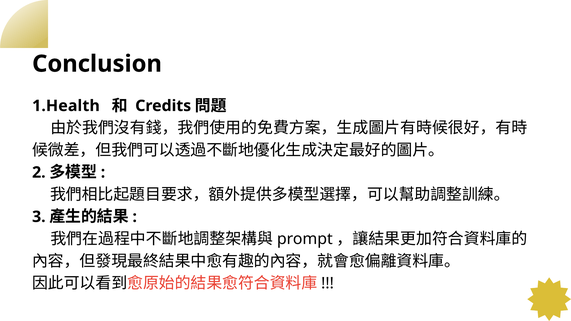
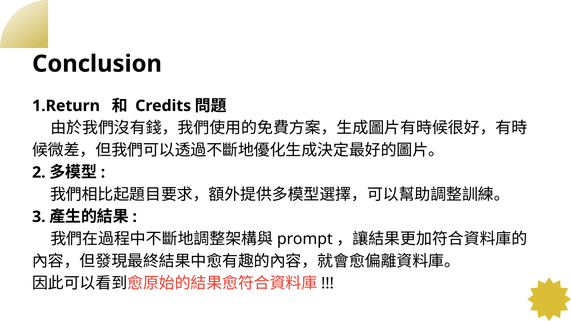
1.Health: 1.Health -> 1.Return (66, 106)
